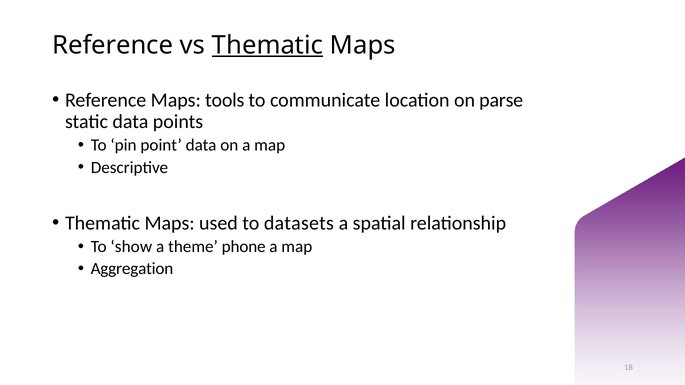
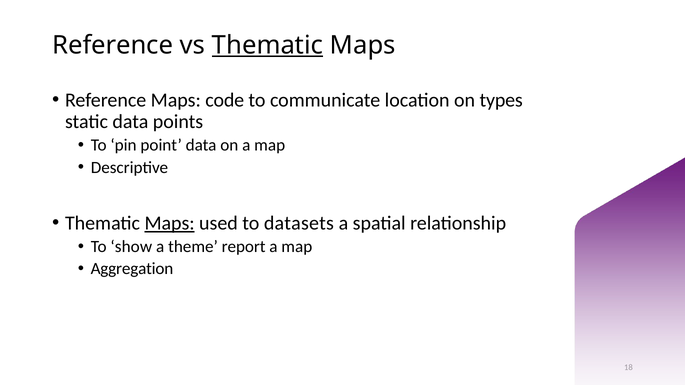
tools: tools -> code (225, 100)
parse: parse -> types (501, 100)
Maps underline: none -> present (170, 223)
phone: phone -> report (244, 247)
